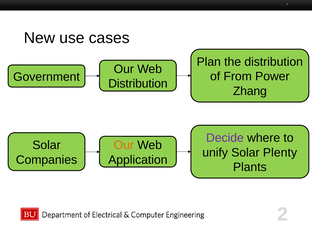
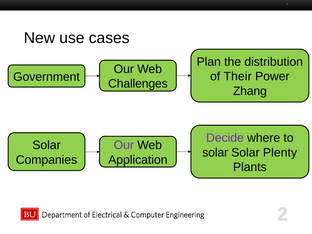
From: From -> Their (238, 76)
Distribution: Distribution -> Challenges (138, 84)
Our colour: orange -> purple (124, 145)
unify: unify -> solar (215, 152)
